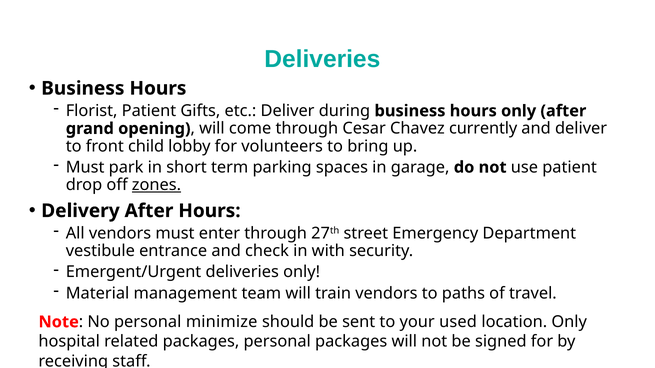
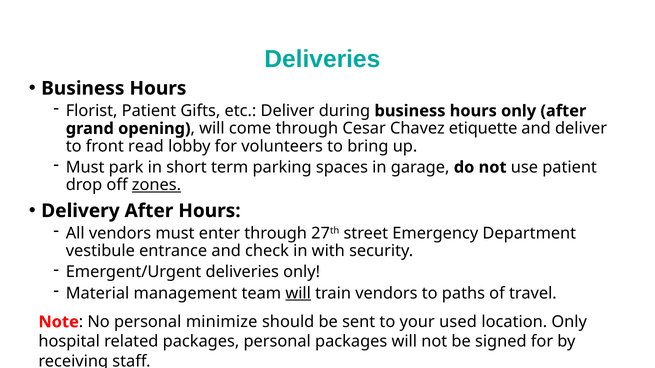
currently: currently -> etiquette (483, 129)
child: child -> read (146, 146)
will underline: none -> present (298, 293)
